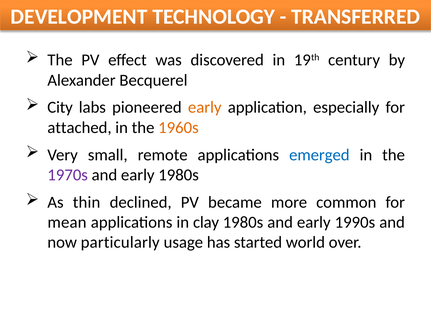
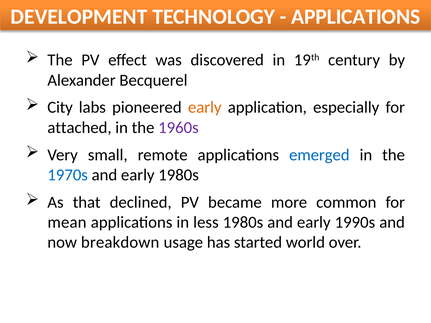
TRANSFERRED: TRANSFERRED -> APPLICATIONS (356, 17)
1960s colour: orange -> purple (178, 128)
1970s colour: purple -> blue (68, 175)
thin: thin -> that (87, 202)
clay: clay -> less (206, 222)
particularly: particularly -> breakdown (120, 243)
